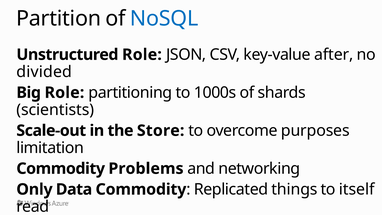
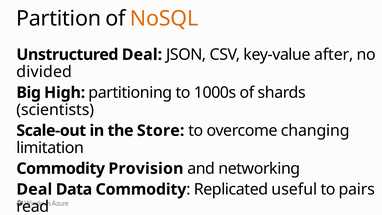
NoSQL colour: blue -> orange (164, 19)
Unstructured Role: Role -> Deal (142, 55)
Big Role: Role -> High (65, 93)
purposes: purposes -> changing (315, 131)
Problems: Problems -> Provision (146, 169)
Only: Only -> Deal (34, 189)
things: things -> useful (294, 189)
itself: itself -> pairs (357, 189)
